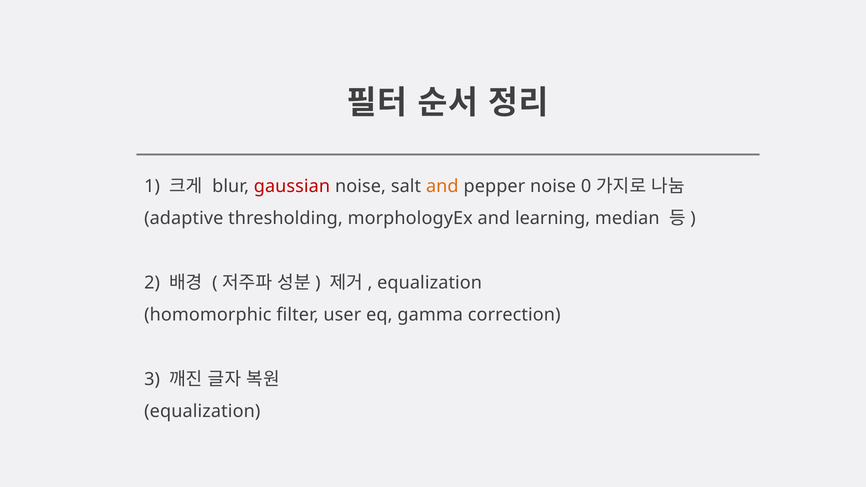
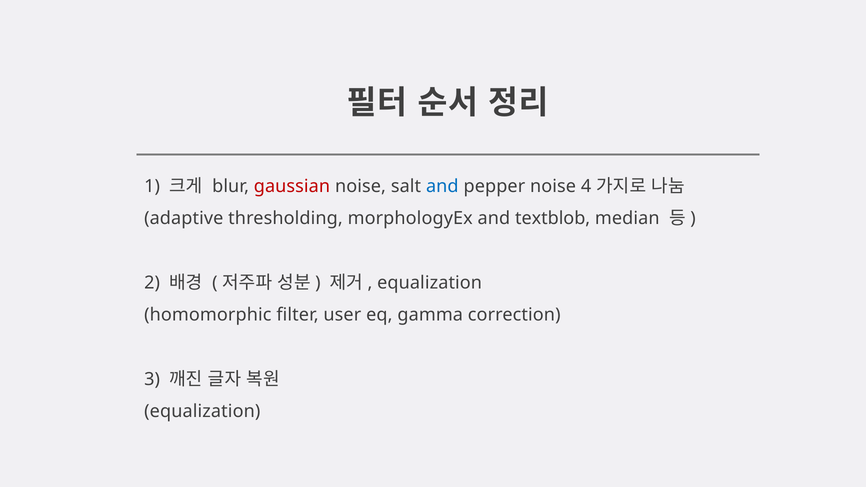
and colour: orange -> blue (442, 186)
0: 0 -> 4 (586, 186)
learning: learning -> textblob (553, 218)
